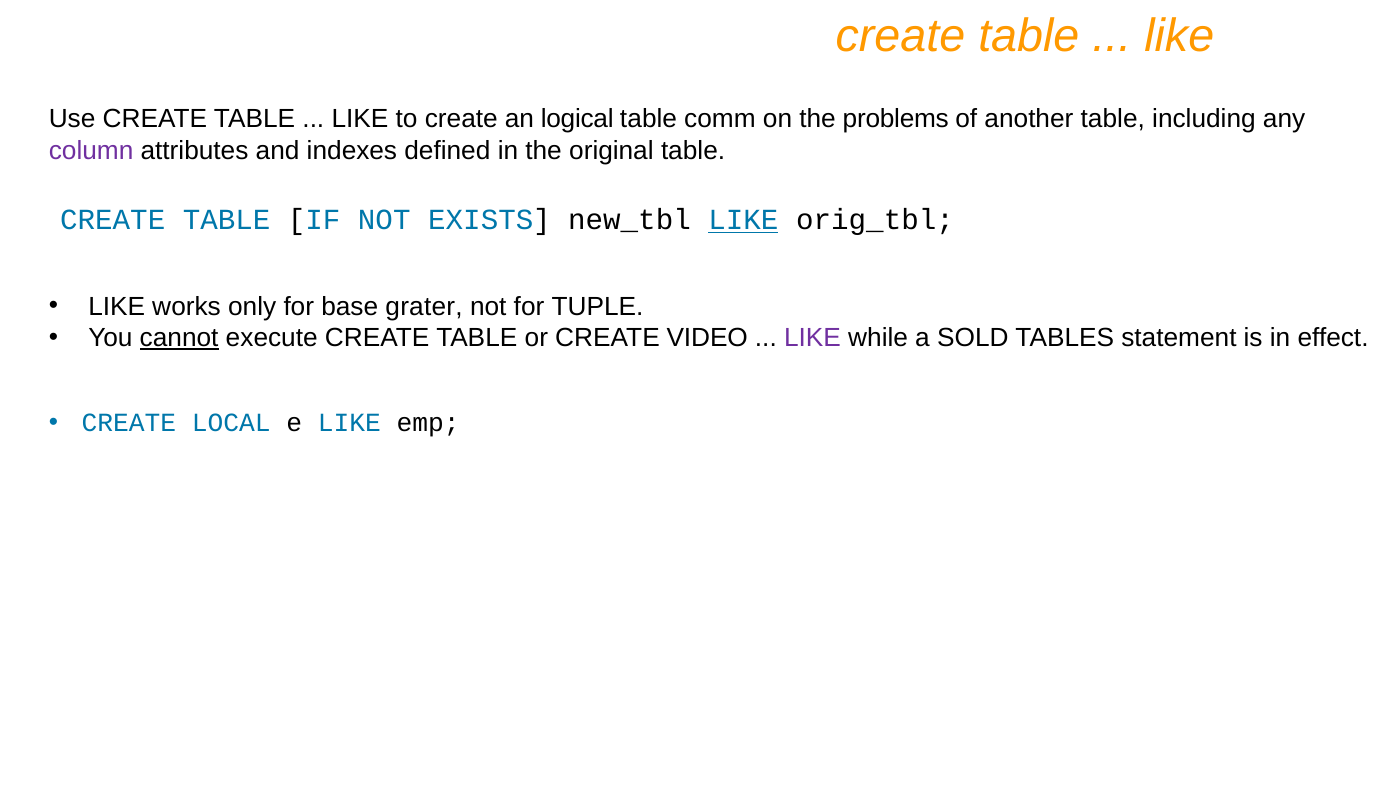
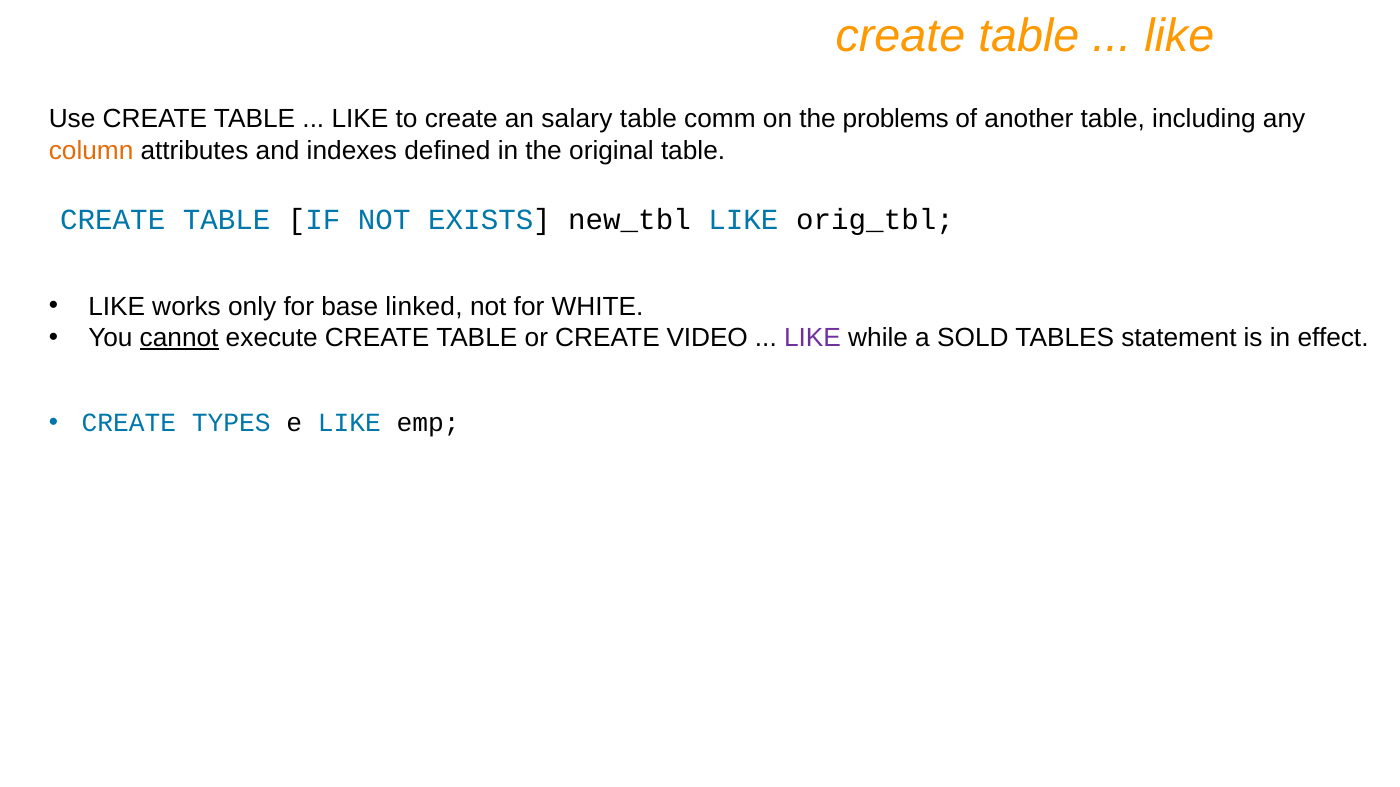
logical: logical -> salary (577, 119)
column colour: purple -> orange (91, 150)
LIKE underline: present -> none (743, 220)
grater: grater -> linked (424, 307)
TUPLE: TUPLE -> WHITE (597, 307)
LOCAL: LOCAL -> TYPES (231, 423)
